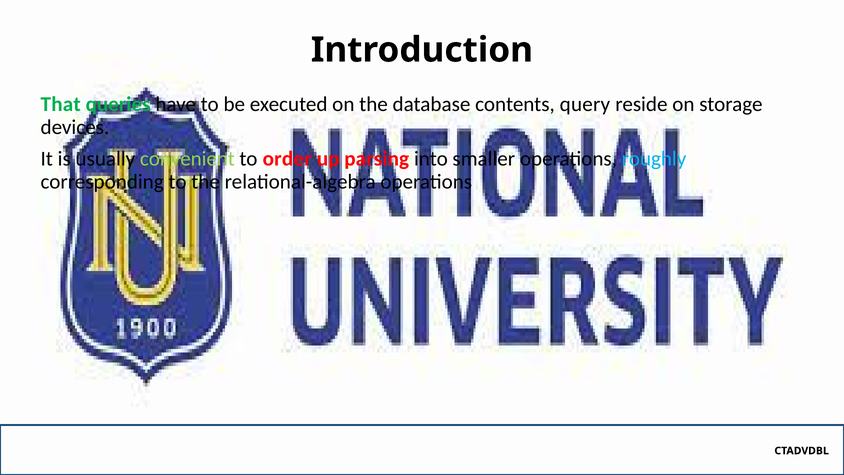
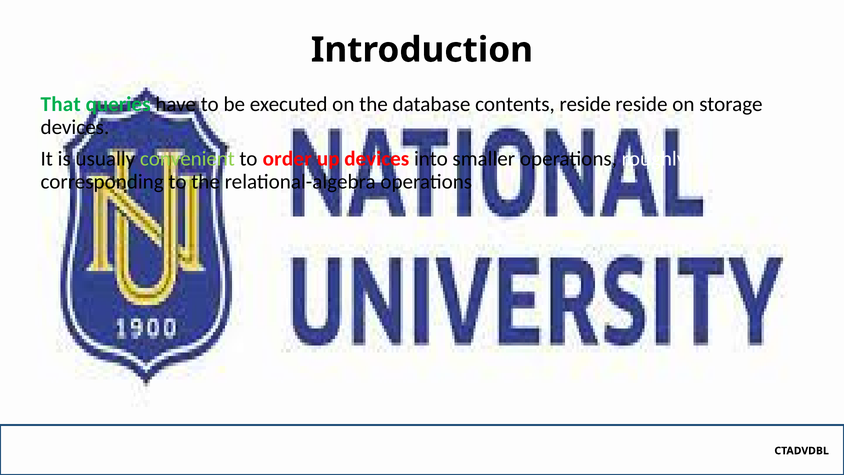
contents query: query -> reside (585, 104)
up parsing: parsing -> devices (377, 159)
roughly colour: light blue -> white (654, 159)
